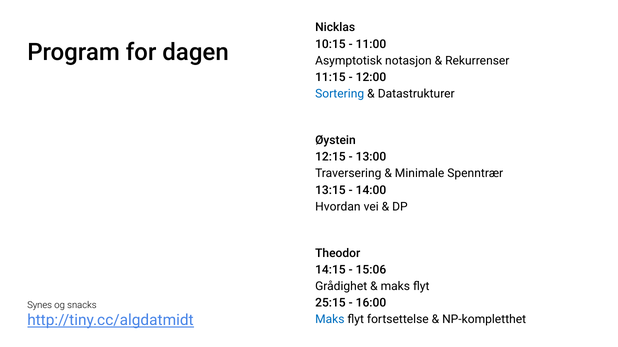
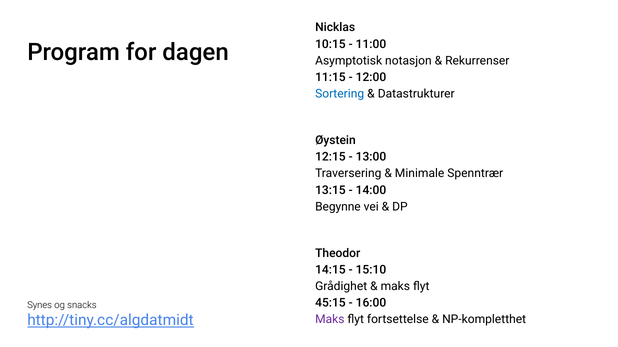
Hvordan: Hvordan -> Begynne (338, 207)
15:06: 15:06 -> 15:10 (371, 270)
25:15: 25:15 -> 45:15 (330, 304)
Maks colour: blue -> purple (330, 320)
